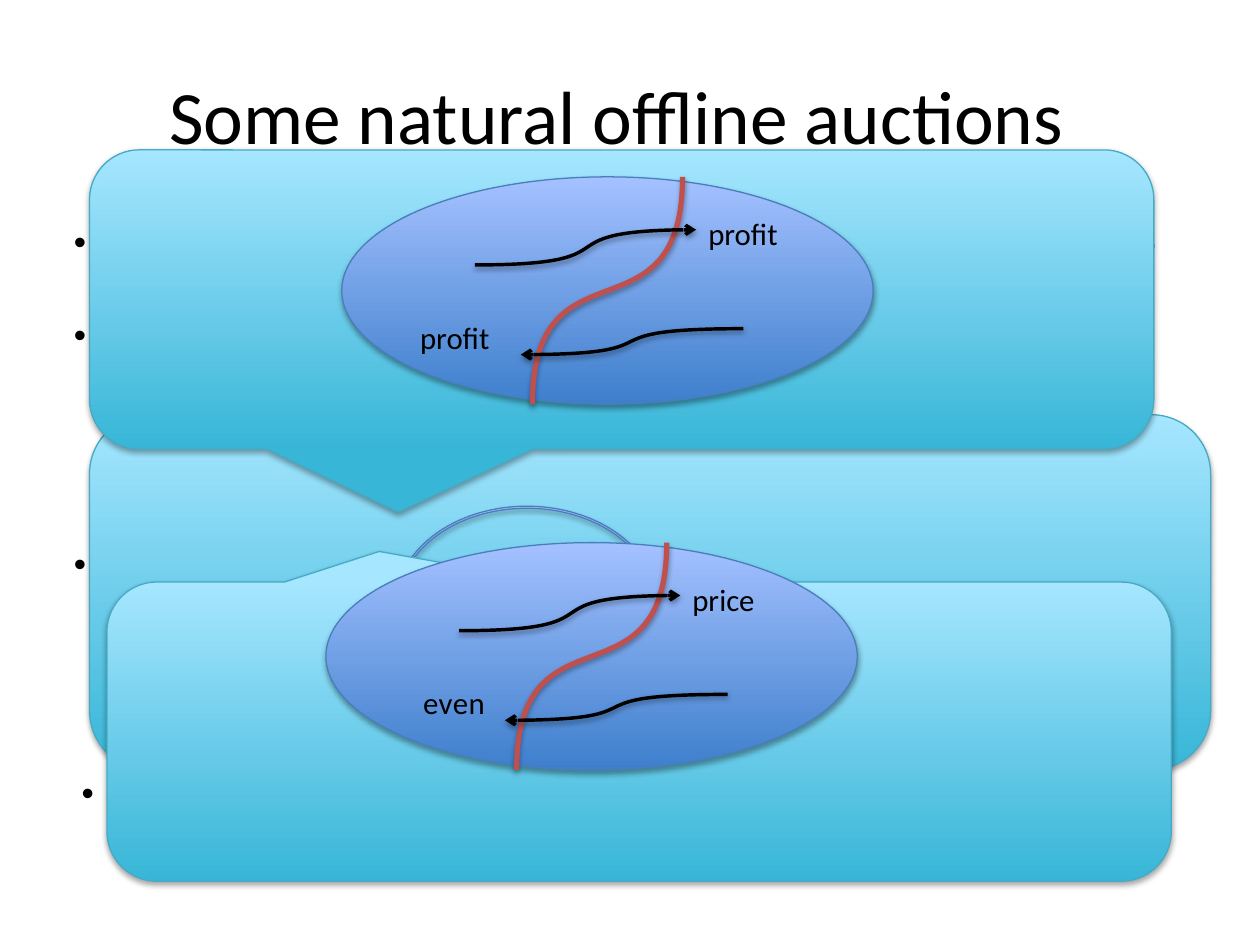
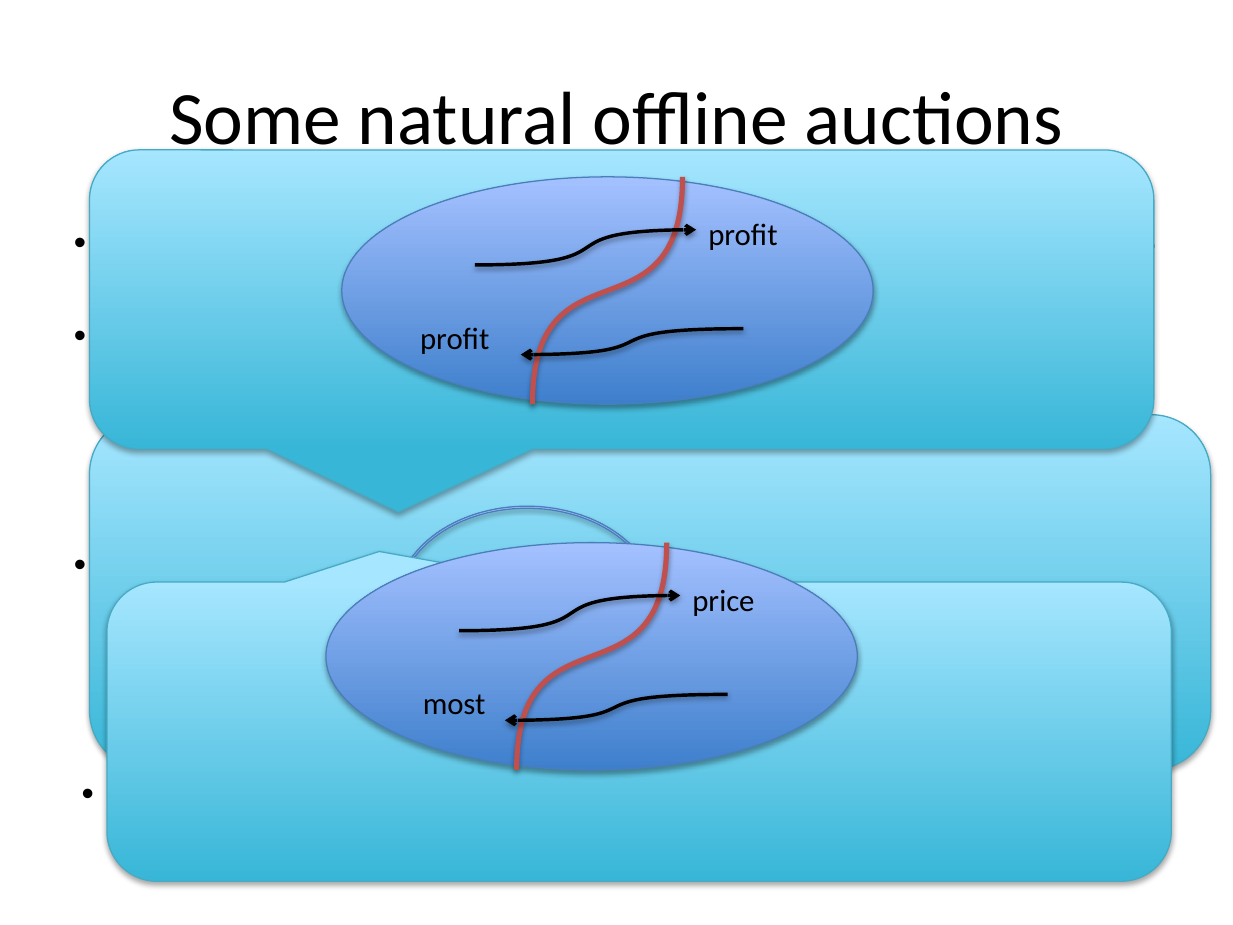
even: even -> most (454, 705)
